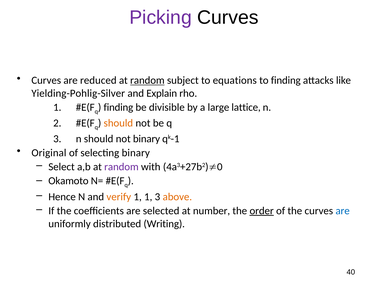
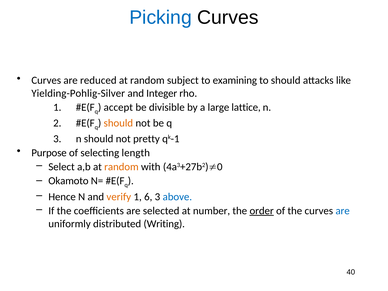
Picking colour: purple -> blue (161, 18)
random underline: present -> none (147, 80)
equations: equations -> examining (235, 80)
to finding: finding -> should (286, 80)
Explain: Explain -> Integer (162, 93)
finding: finding -> accept (118, 107)
not binary: binary -> pretty (146, 139)
Original: Original -> Purpose (49, 153)
selecting binary: binary -> length (136, 153)
random colour: purple -> orange (121, 167)
1 1: 1 -> 6 (148, 197)
above colour: orange -> blue (177, 197)
